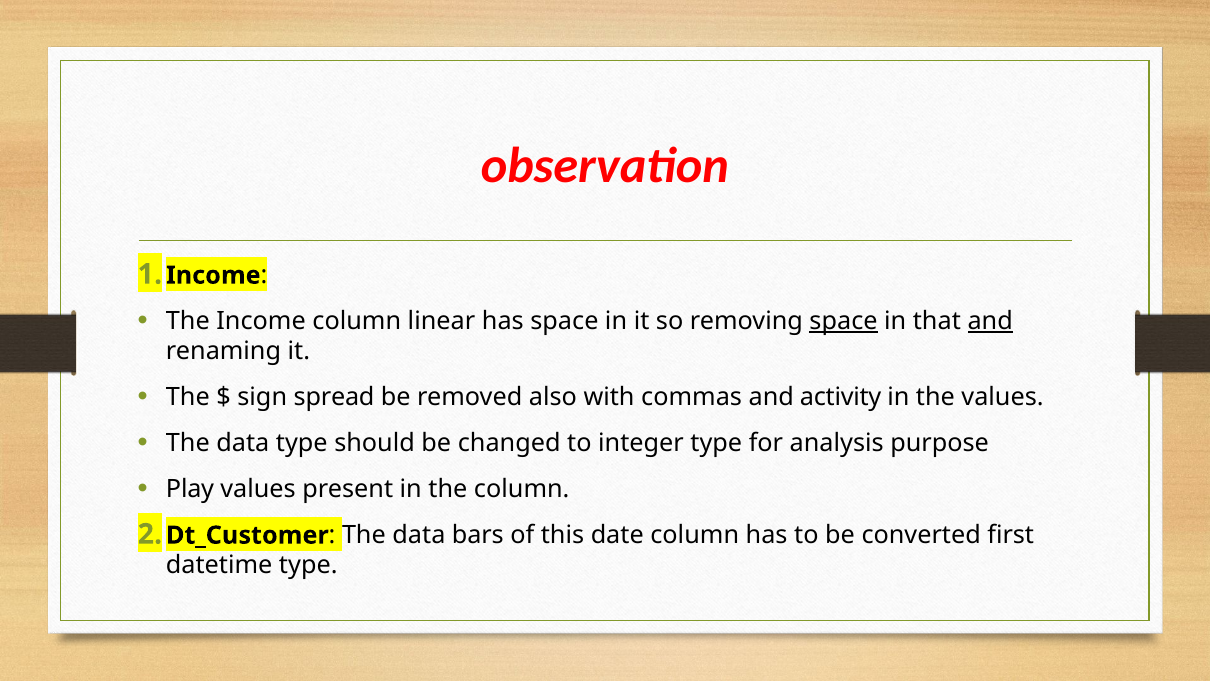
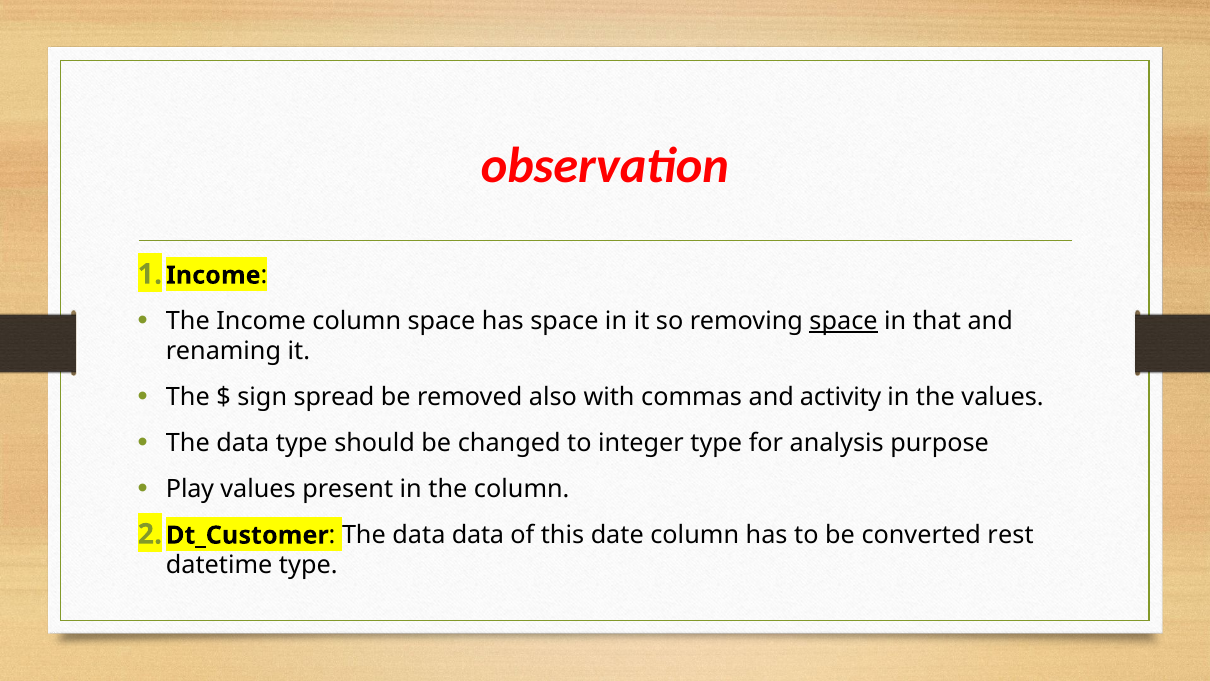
column linear: linear -> space (442, 321)
and underline: present -> none (990, 321)
data bars: bars -> data (478, 535)
first: first -> rest (1011, 535)
